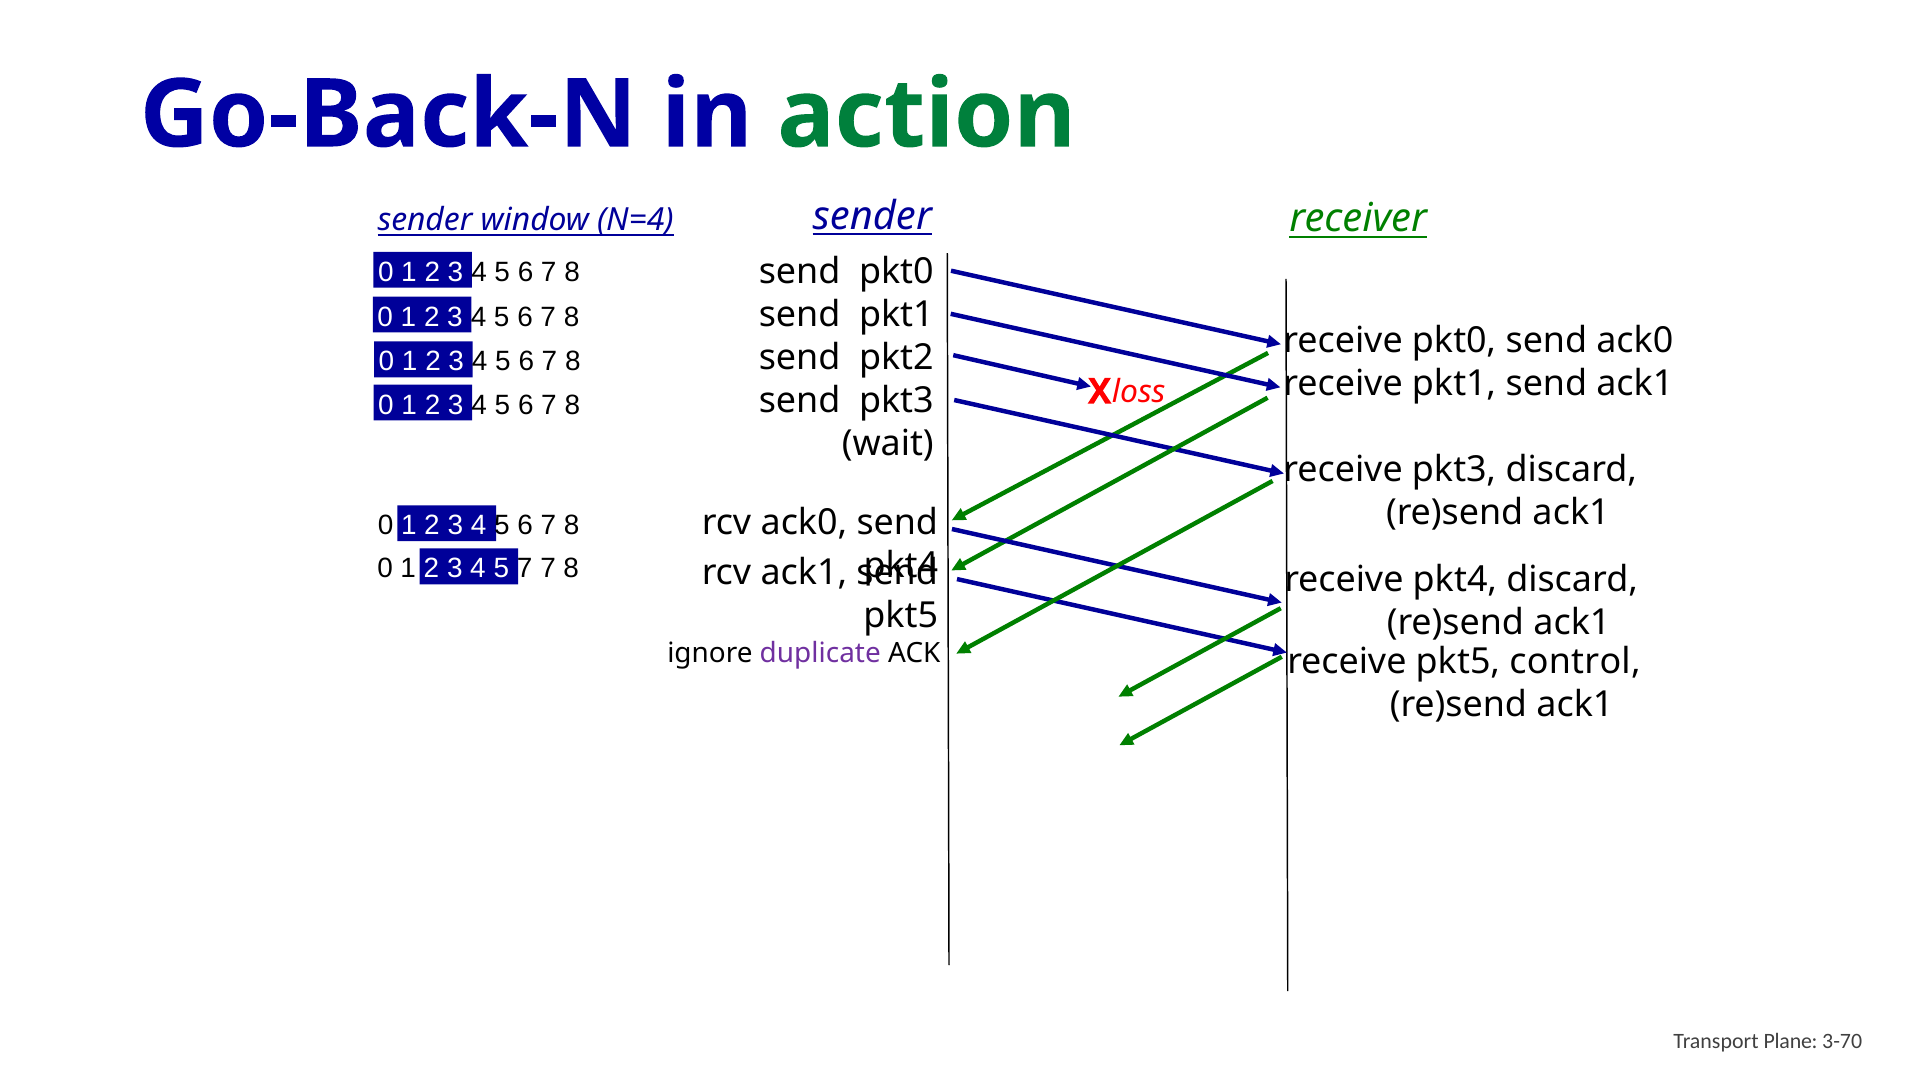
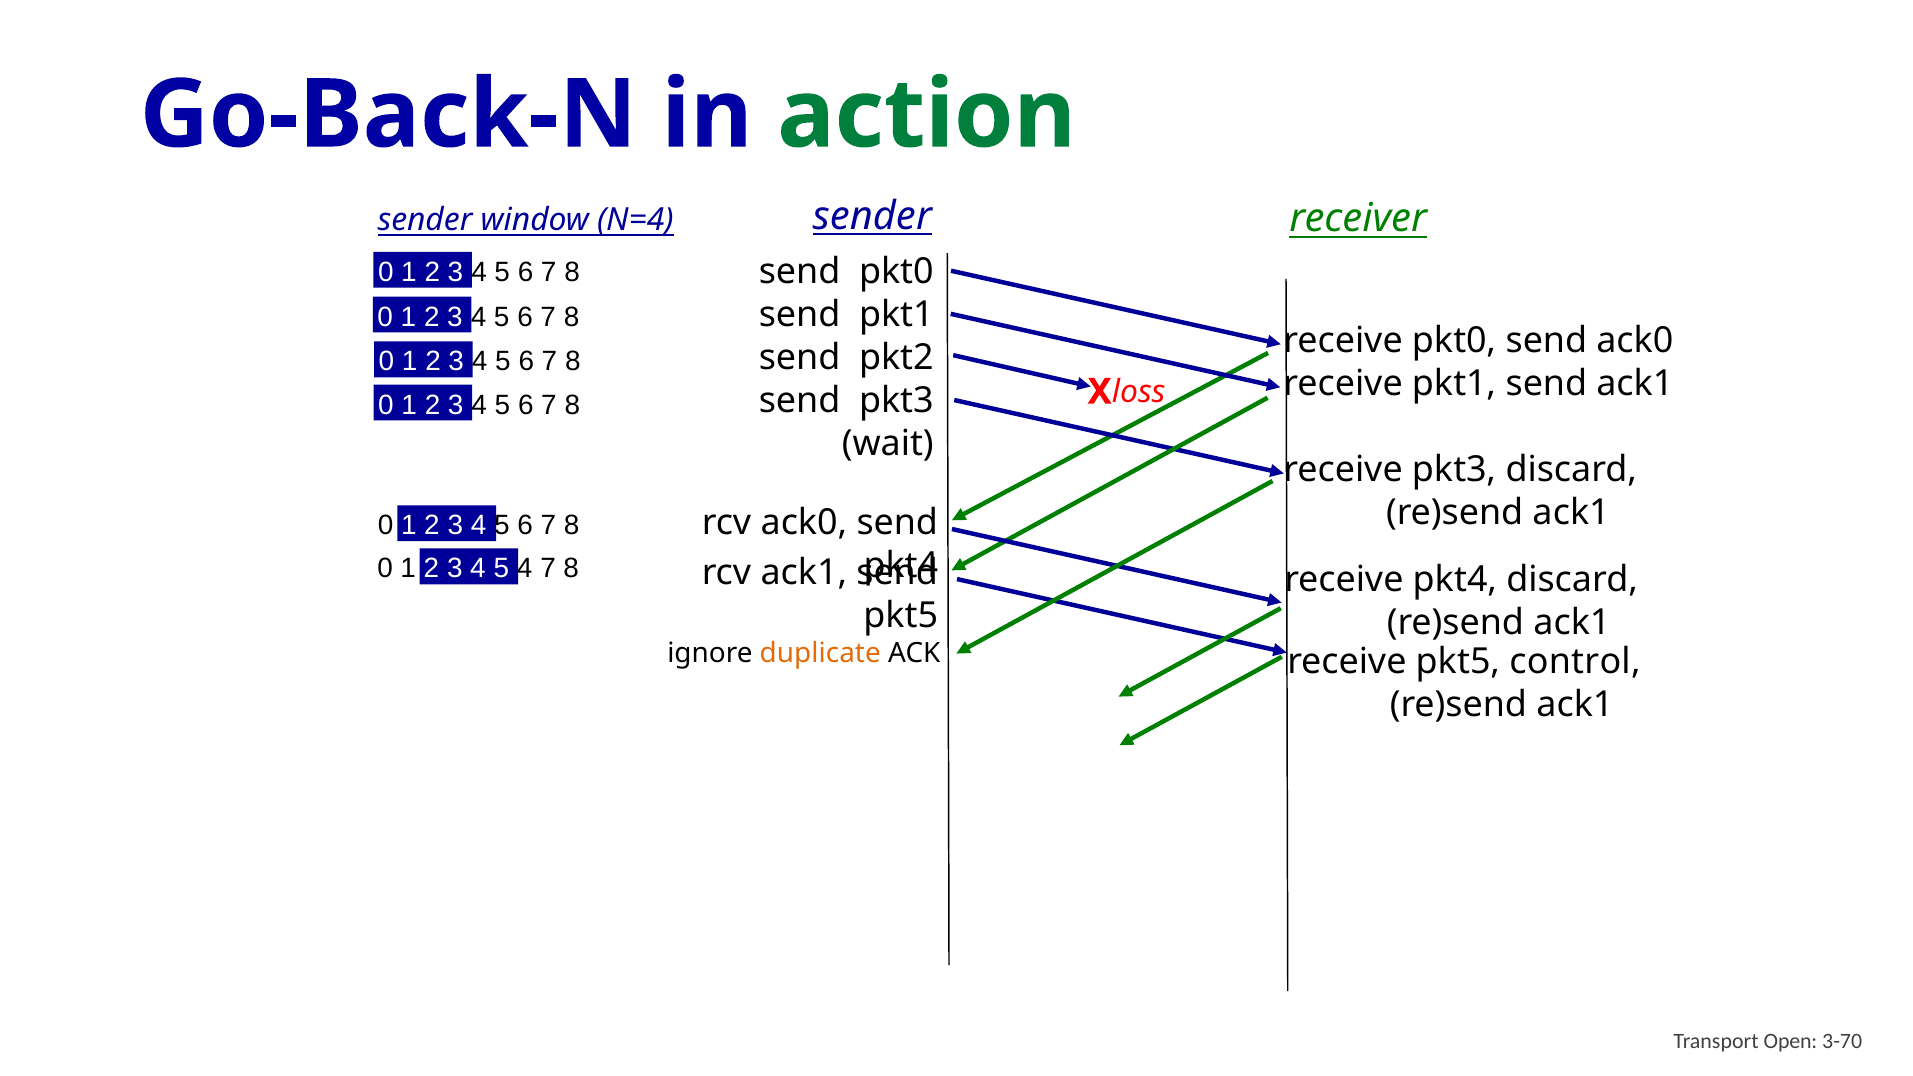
5 7: 7 -> 4 (525, 569)
duplicate colour: purple -> orange (820, 653)
Plane: Plane -> Open (1791, 1041)
